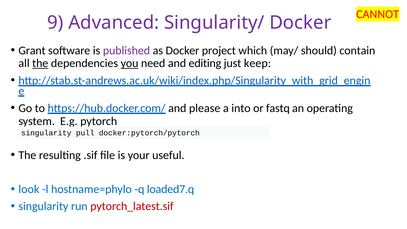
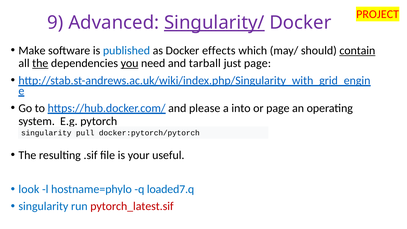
CANNOT: CANNOT -> PROJECT (378, 14)
Singularity/ underline: none -> present (214, 23)
Grant: Grant -> Make (32, 50)
published colour: purple -> blue (126, 50)
project: project -> effects (219, 50)
contain underline: none -> present (357, 50)
editing: editing -> tarball (205, 63)
just keep: keep -> page (257, 63)
or fastq: fastq -> page (278, 108)
